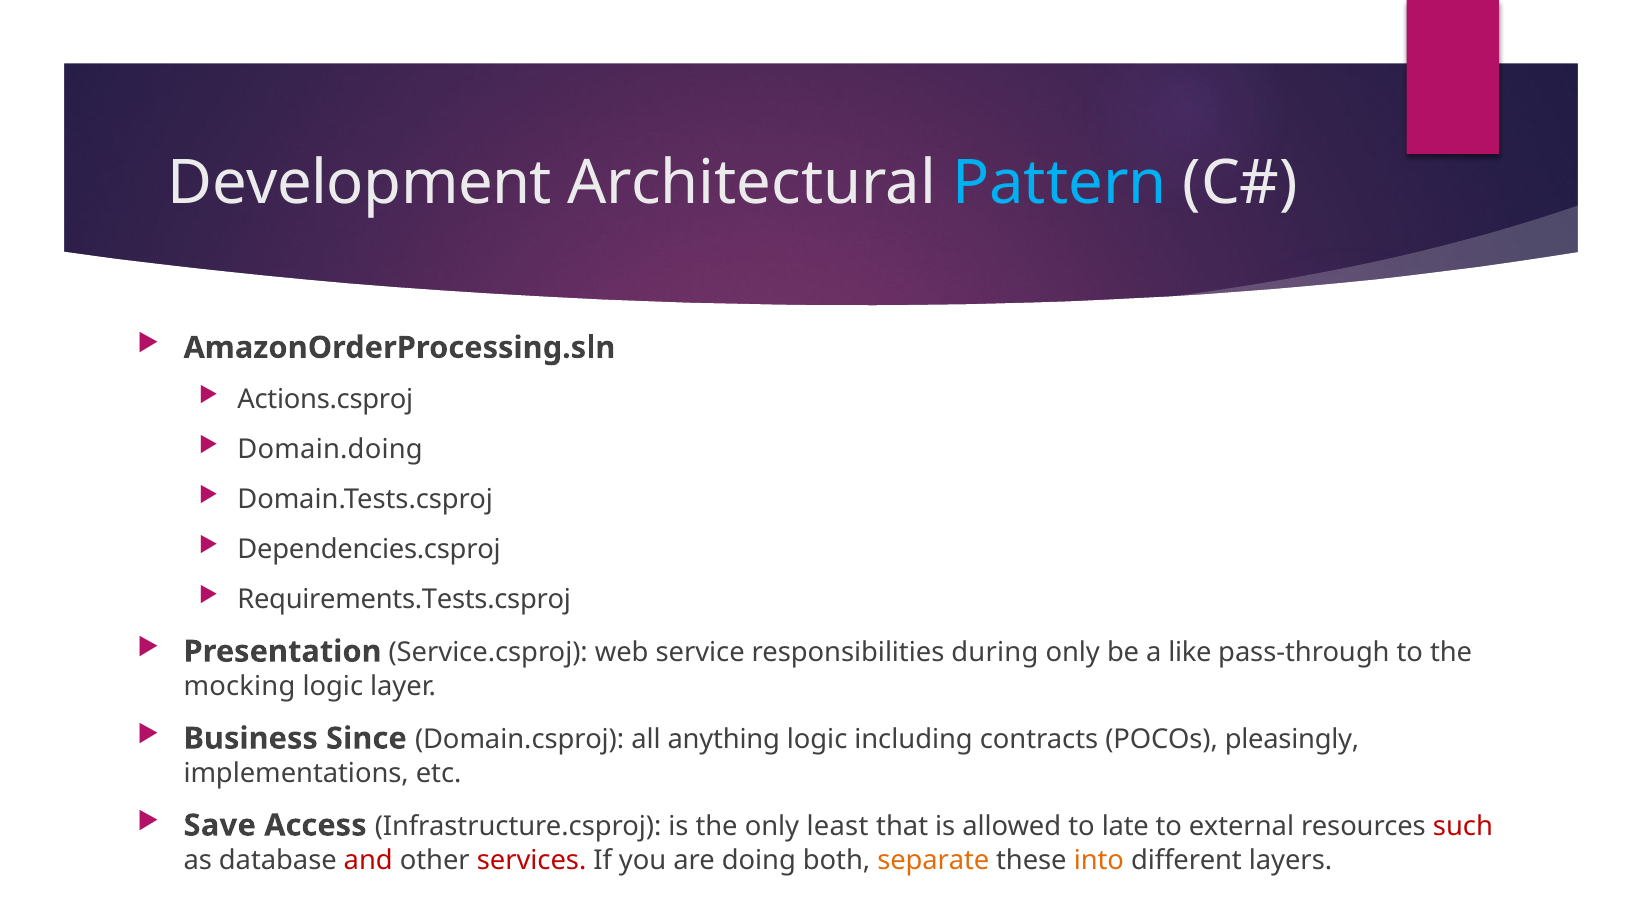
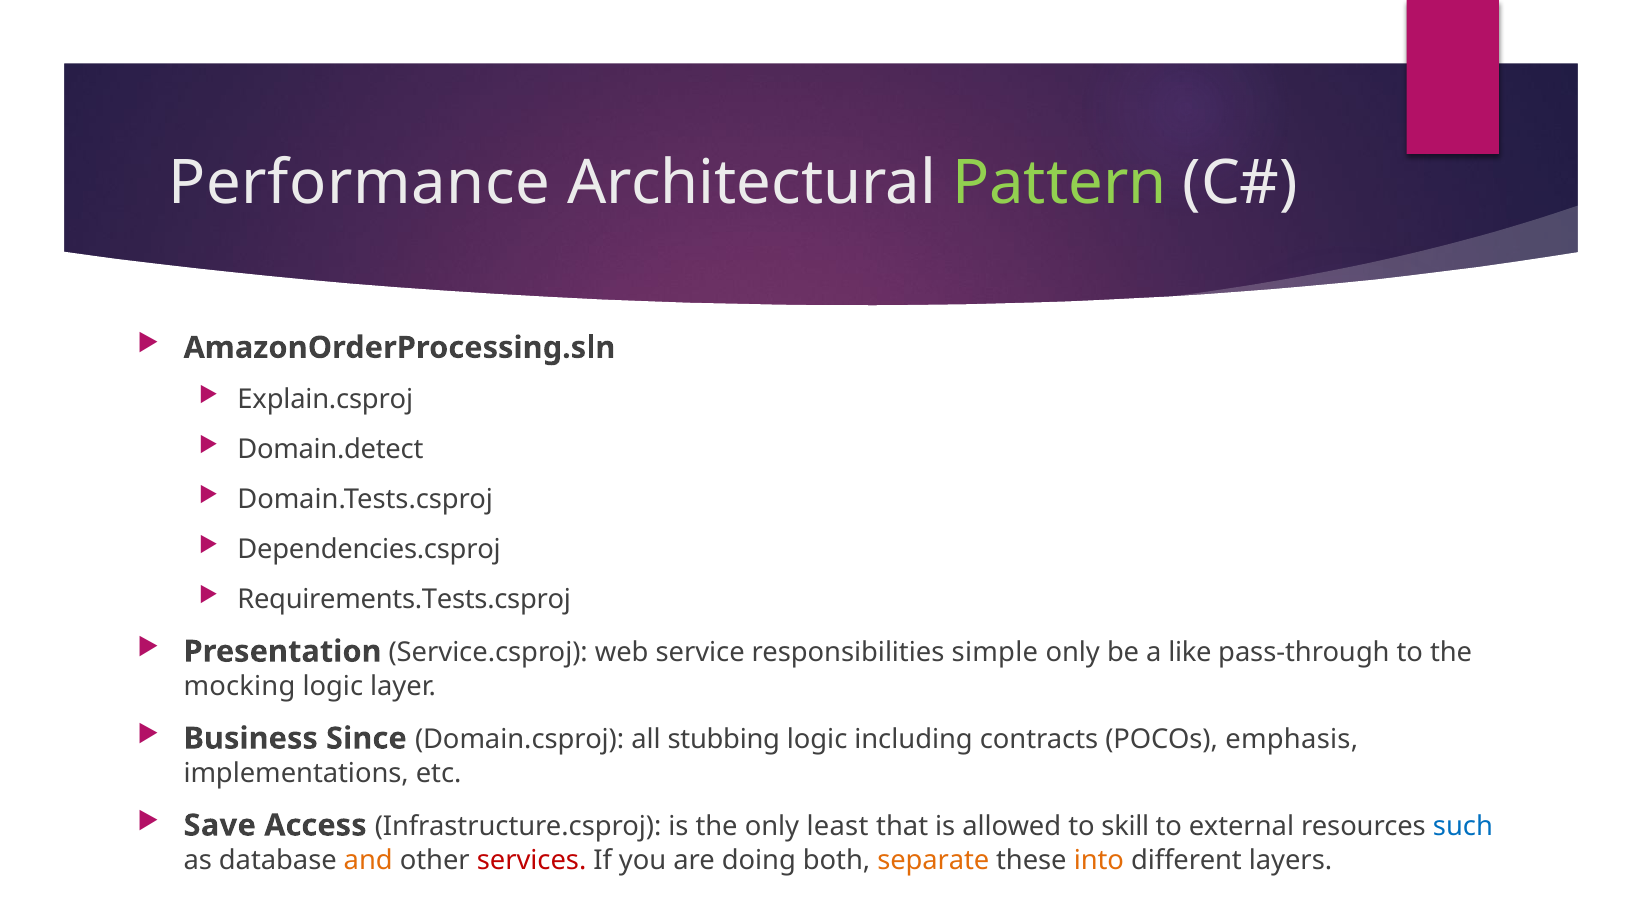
Development: Development -> Performance (359, 183)
Pattern colour: light blue -> light green (1059, 183)
Actions.csproj: Actions.csproj -> Explain.csproj (325, 400)
Domain.doing: Domain.doing -> Domain.detect (330, 450)
during: during -> simple (995, 653)
anything: anything -> stubbing (724, 740)
pleasingly: pleasingly -> emphasis (1292, 740)
late: late -> skill (1125, 827)
such colour: red -> blue (1463, 827)
and colour: red -> orange (368, 860)
